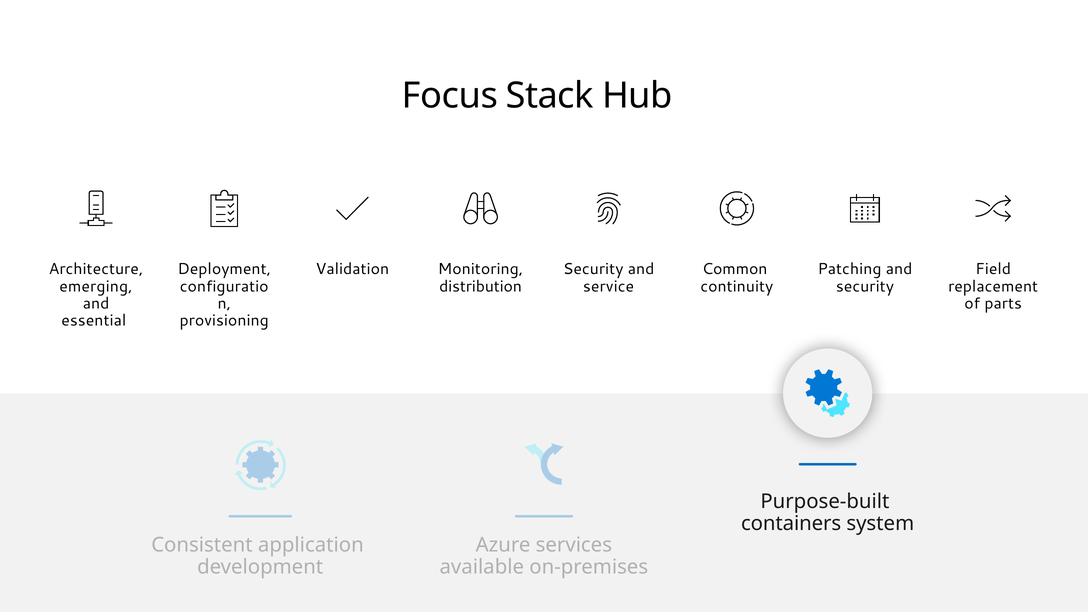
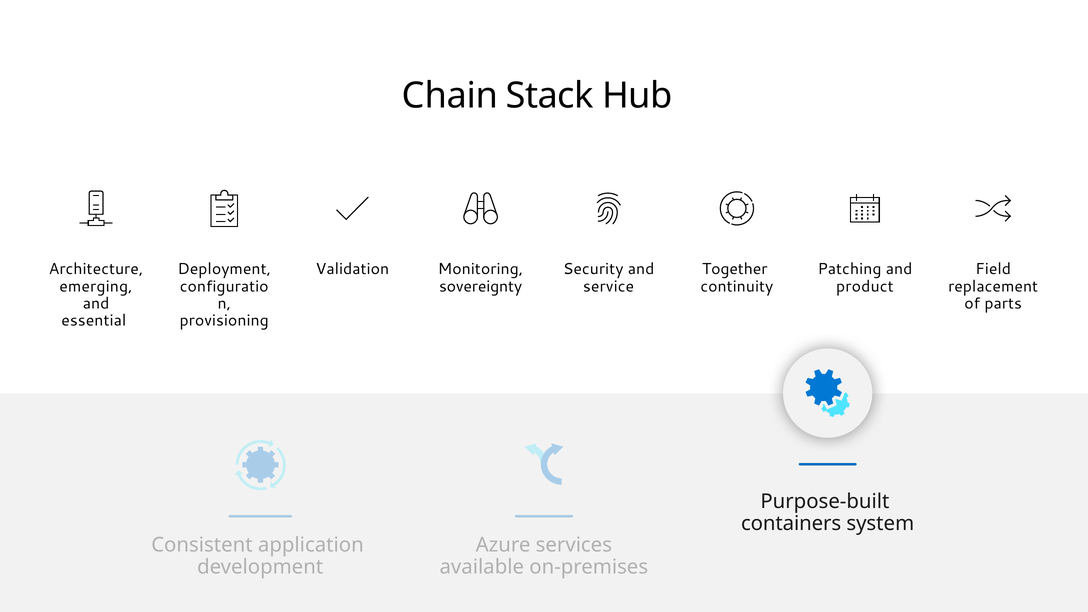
Focus: Focus -> Chain (450, 96)
Common: Common -> Together (735, 269)
distribution: distribution -> sovereignty (481, 286)
security: security -> product (865, 286)
